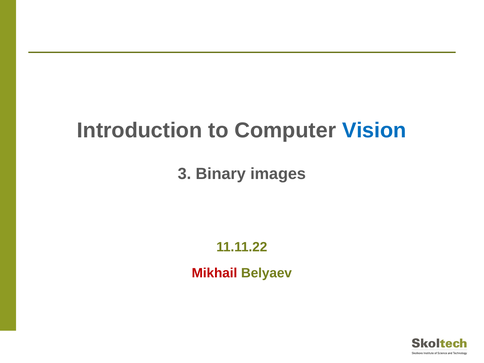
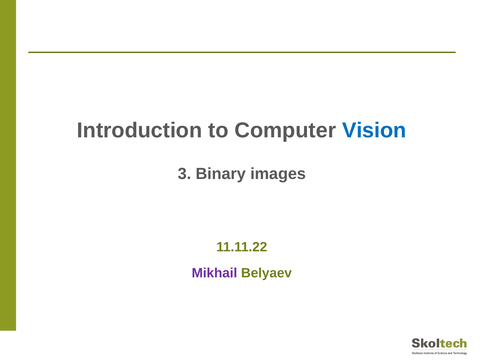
Mikhail colour: red -> purple (214, 273)
